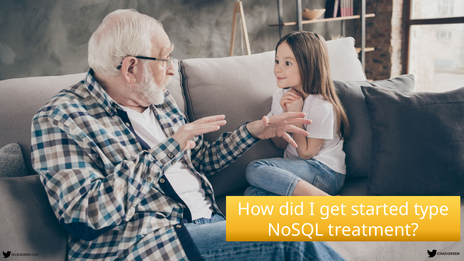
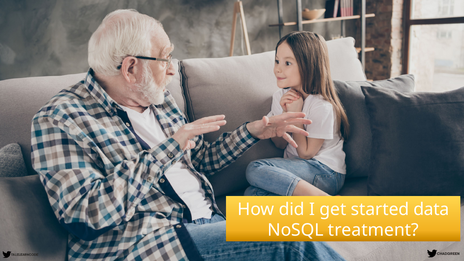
type: type -> data (431, 209)
